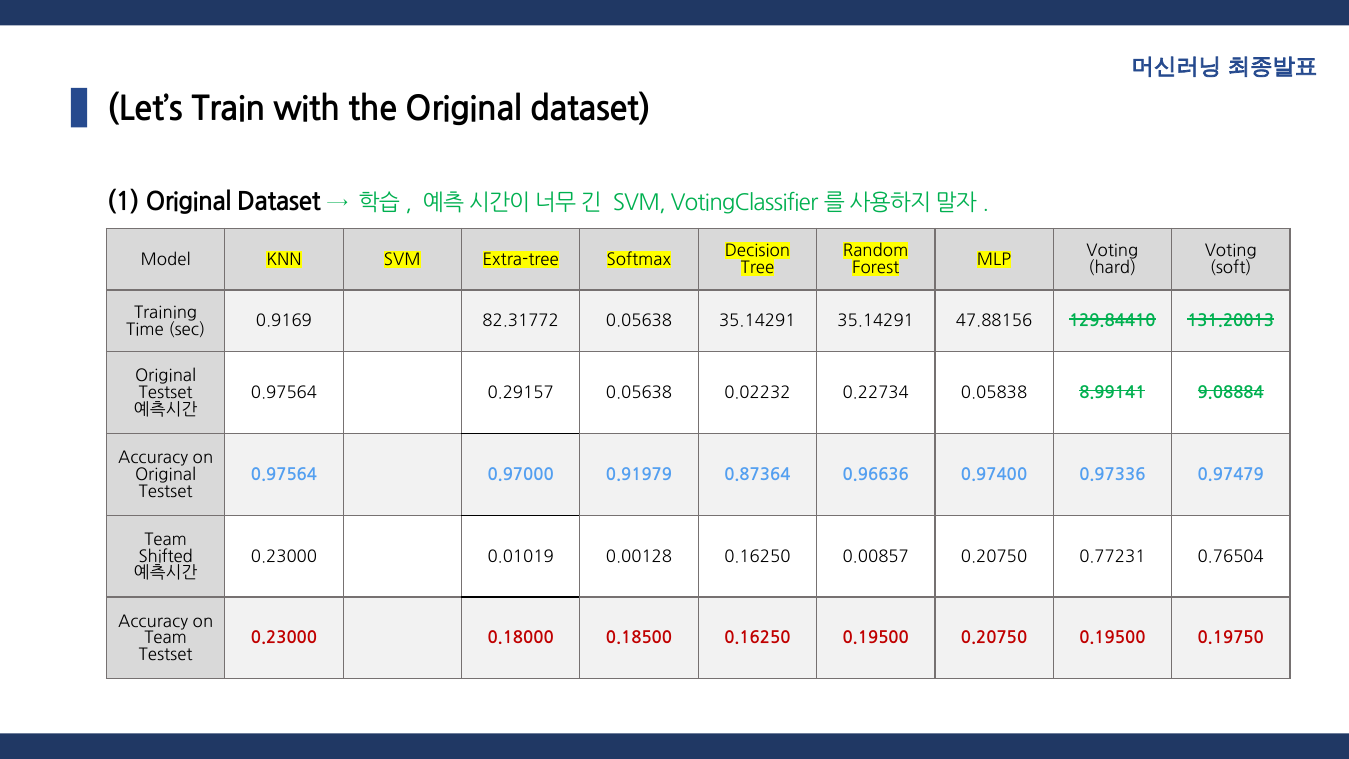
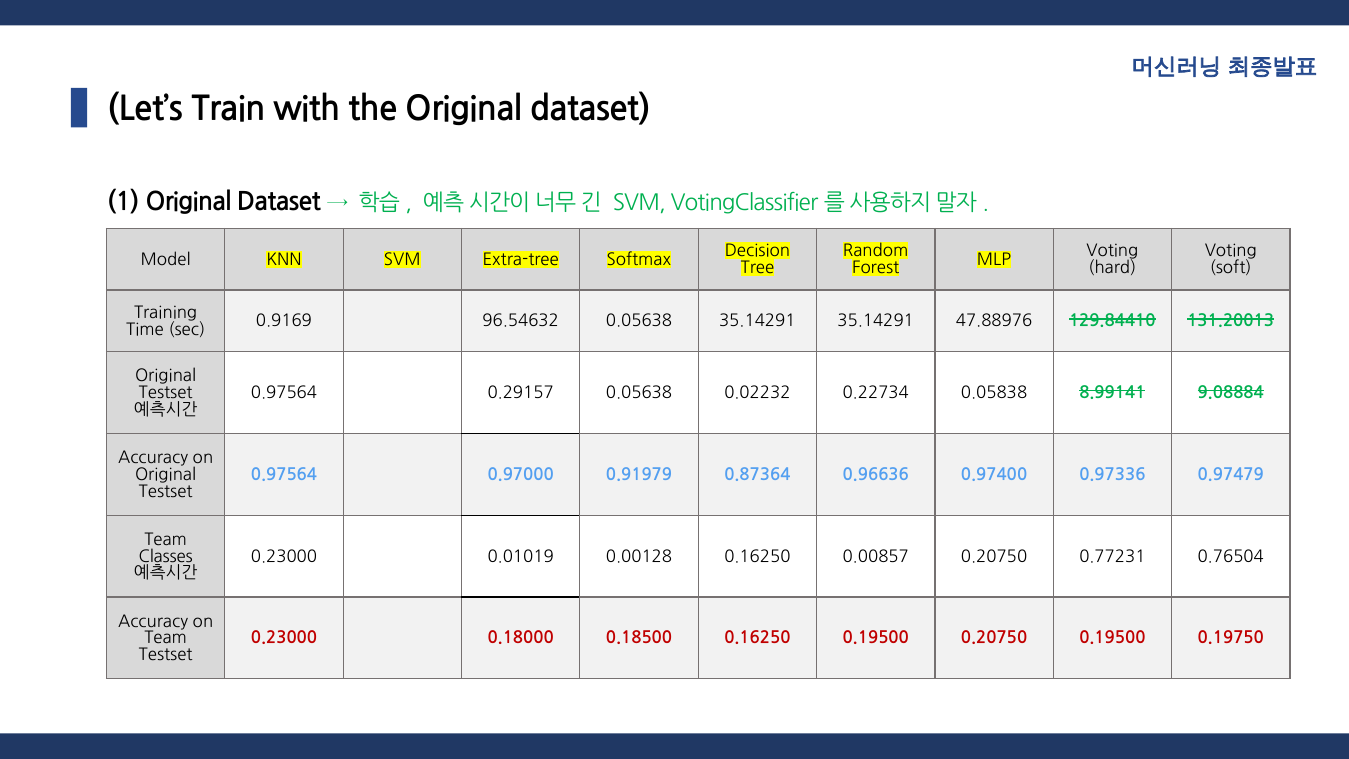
82.31772: 82.31772 -> 96.54632 (521, 321)
47.88156: 47.88156 -> 47.88976 (994, 321)
Shifted: Shifted -> Classes (166, 556)
